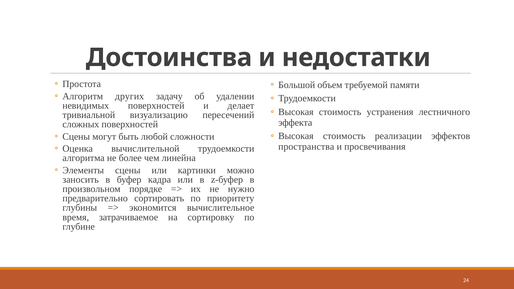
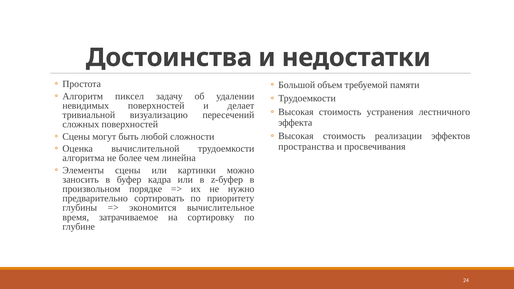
других: других -> пиксел (130, 96)
